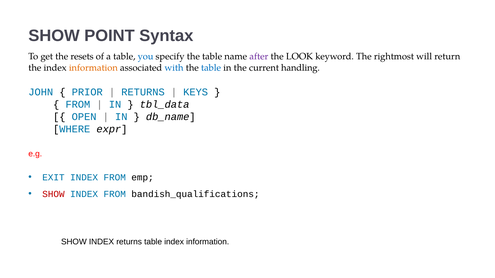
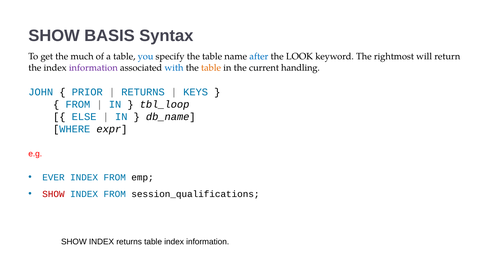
POINT: POINT -> BASIS (109, 36)
resets: resets -> much (82, 57)
after colour: purple -> blue (259, 57)
information colour: orange -> purple (93, 68)
table colour: blue -> orange (211, 68)
tbl_data: tbl_data -> tbl_loop (165, 105)
OPEN: OPEN -> ELSE (84, 117)
EXIT: EXIT -> EVER (53, 178)
bandish_qualifications: bandish_qualifications -> session_qualifications (195, 194)
